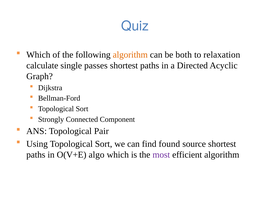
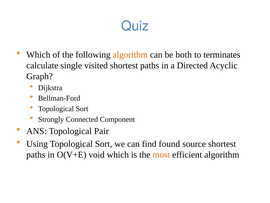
relaxation: relaxation -> terminates (222, 55)
passes: passes -> visited (96, 65)
algo: algo -> void (97, 154)
most colour: purple -> orange (161, 154)
